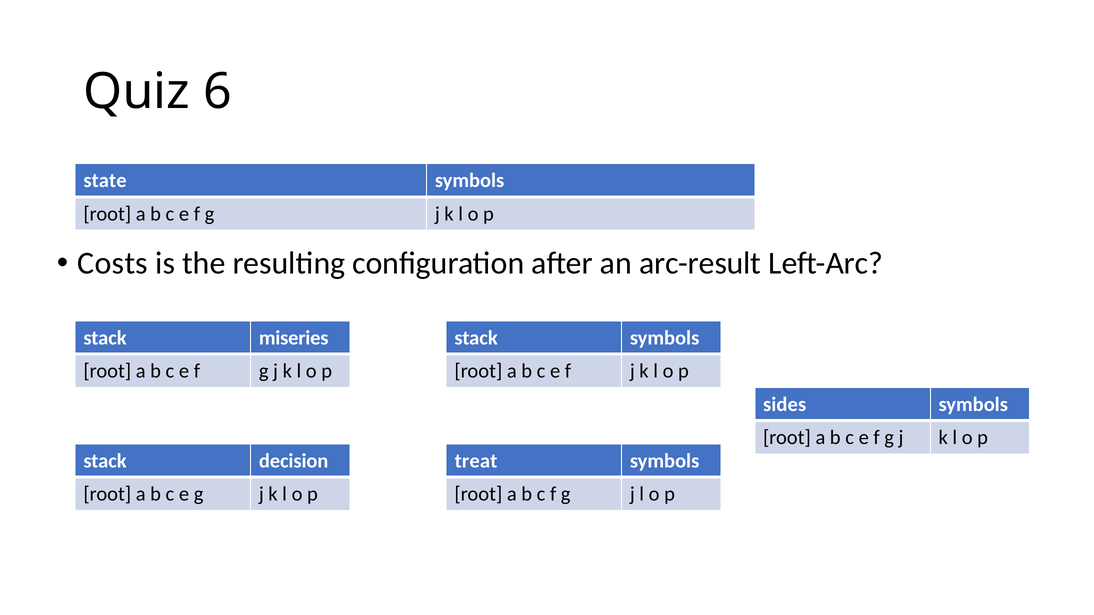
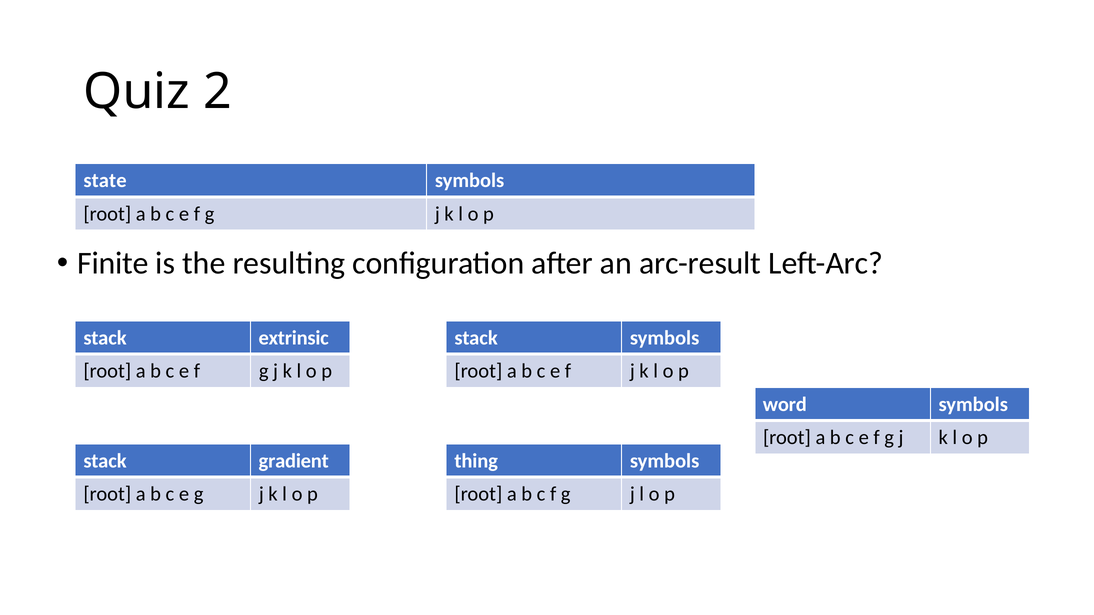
6: 6 -> 2 (217, 92)
Costs: Costs -> Finite (113, 264)
miseries: miseries -> extrinsic (294, 338)
sides: sides -> word (785, 405)
decision: decision -> gradient (294, 461)
treat: treat -> thing (476, 461)
